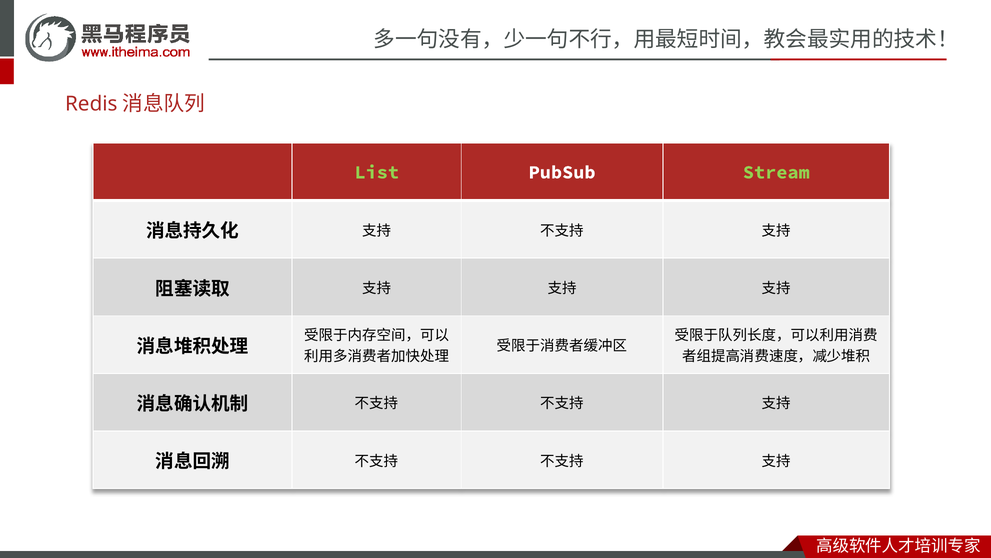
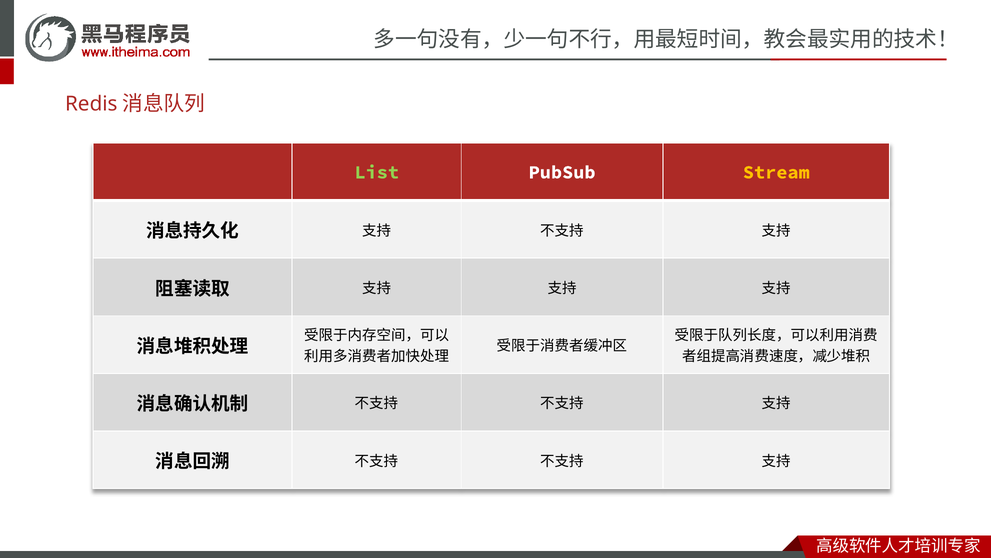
Stream colour: light green -> yellow (776, 172)
